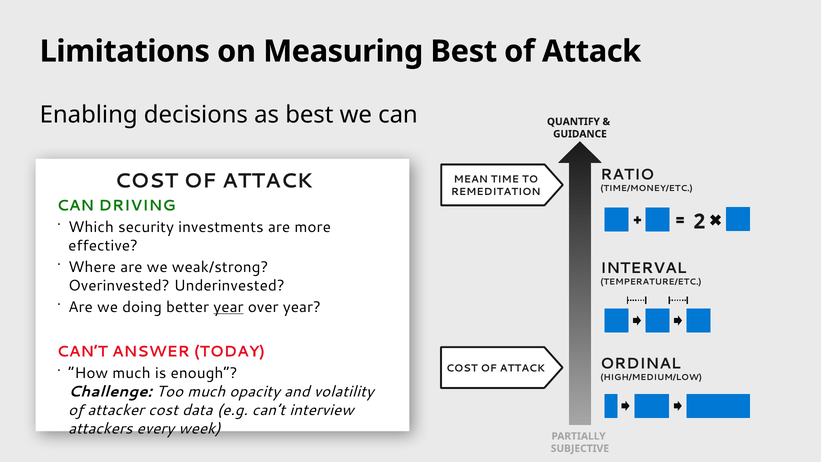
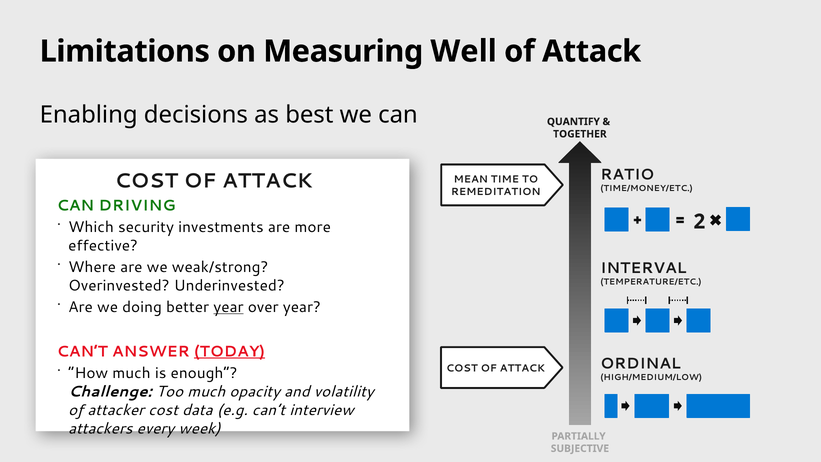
Measuring Best: Best -> Well (464, 51)
GUIDANCE: GUIDANCE -> TOGETHER (580, 134)
TODAY underline: none -> present (229, 351)
